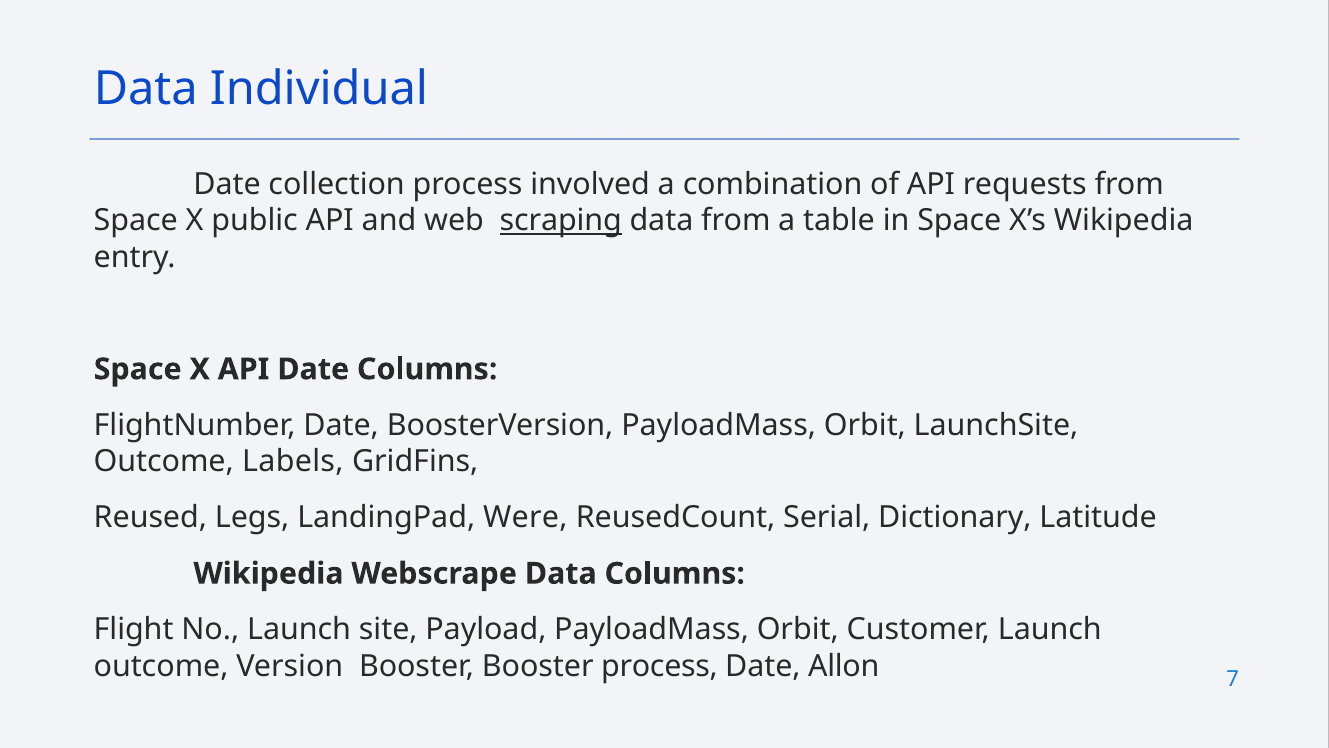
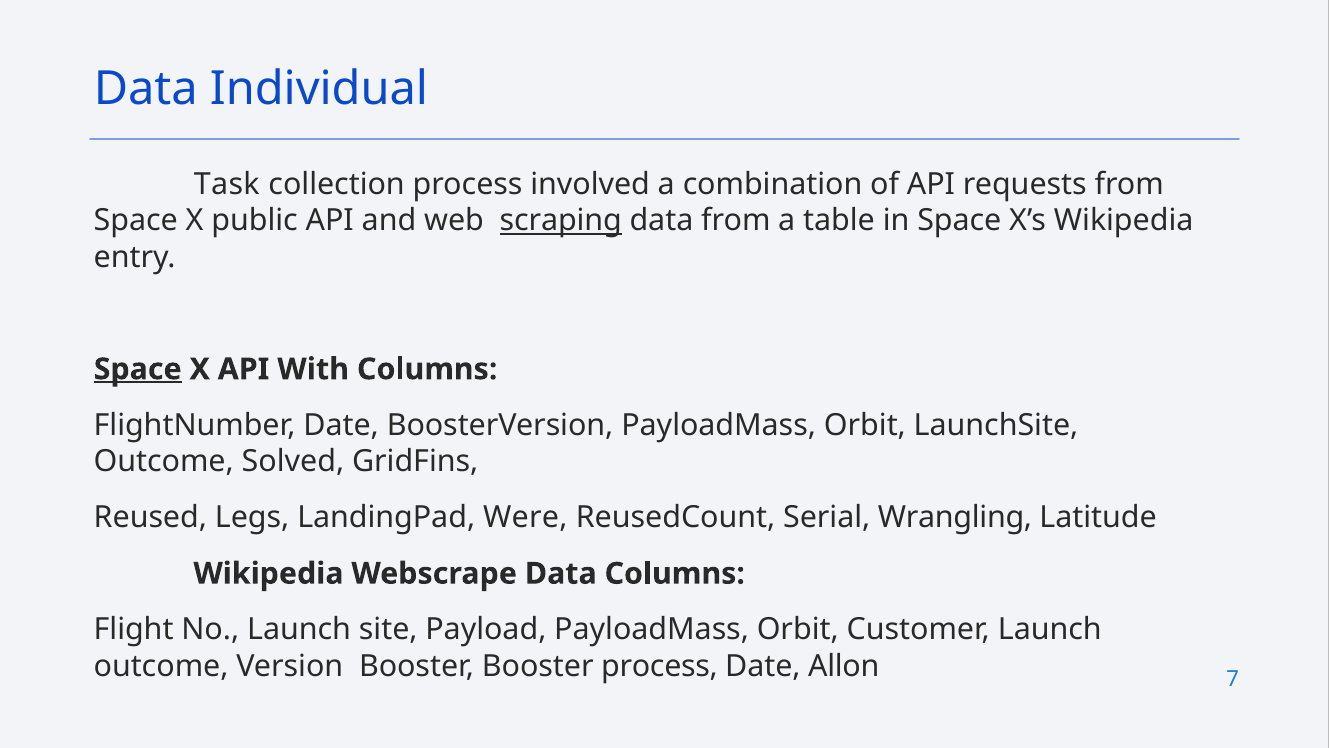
Date: Date -> Task (227, 184)
Space underline: none -> present (138, 369)
API Date: Date -> With (313, 369)
Labels: Labels -> Solved (293, 461)
Dictionary: Dictionary -> Wrangling (955, 517)
